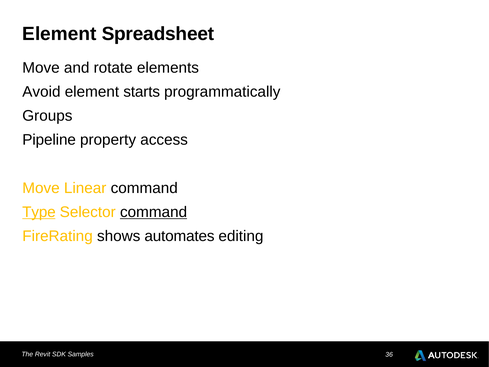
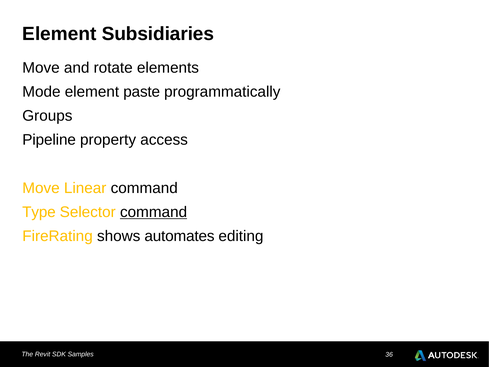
Spreadsheet: Spreadsheet -> Subsidiaries (158, 34)
Avoid: Avoid -> Mode (41, 92)
starts: starts -> paste (142, 92)
Type underline: present -> none (39, 212)
